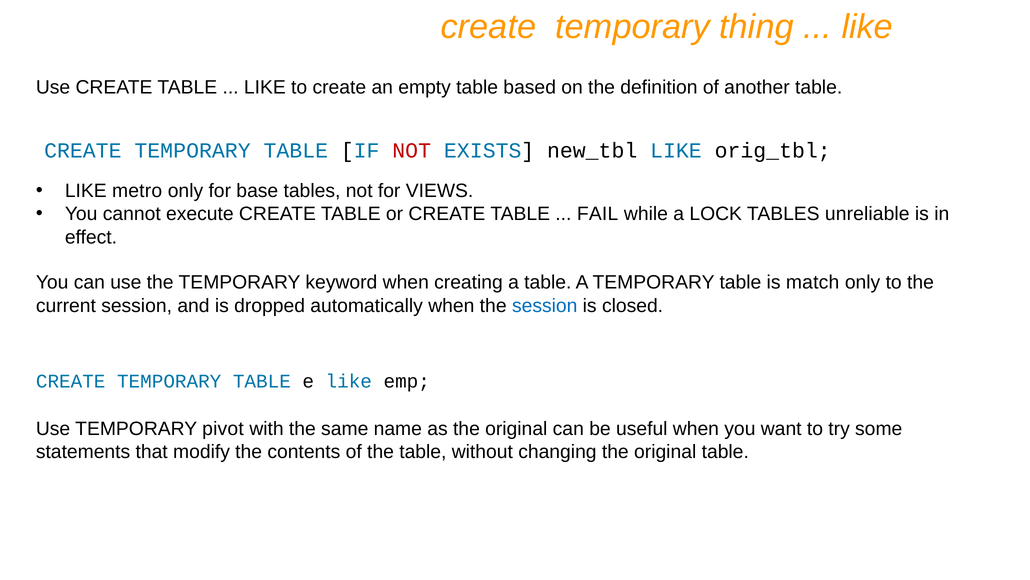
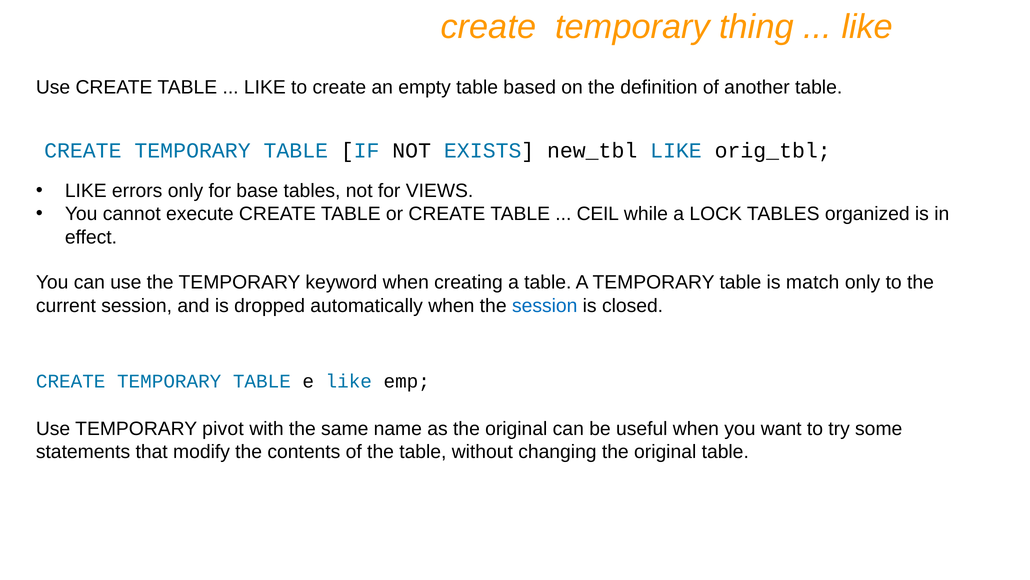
NOT colour: red -> black (412, 150)
metro: metro -> errors (137, 191)
FAIL: FAIL -> CEIL (598, 214)
unreliable: unreliable -> organized (867, 214)
